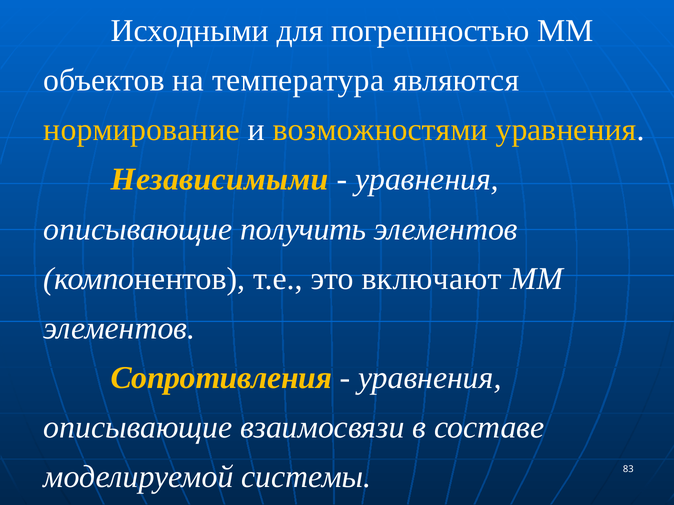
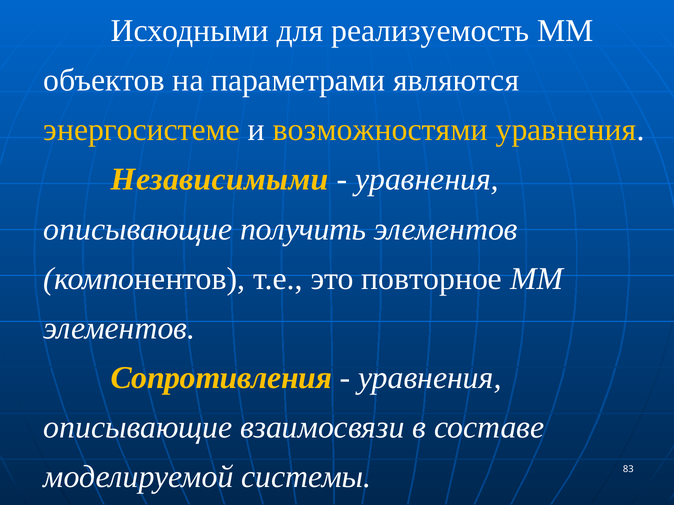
погрешностью: погрешностью -> реализуемость (430, 31)
температура: температура -> параметрами (298, 80)
нормирование: нормирование -> энергосистеме (142, 130)
включают: включают -> повторное (432, 279)
